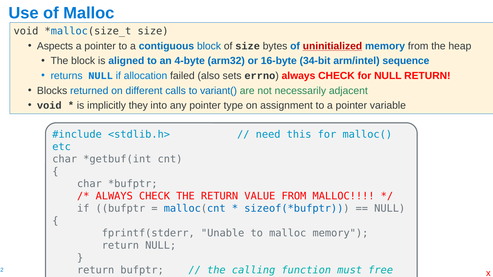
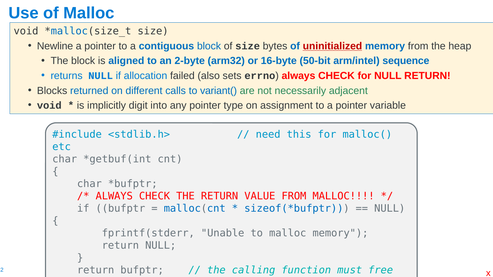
Aspects: Aspects -> Newline (55, 46)
4-byte: 4-byte -> 2-byte (190, 61)
34-bit: 34-bit -> 50-bit (315, 61)
they: they -> digit (138, 106)
